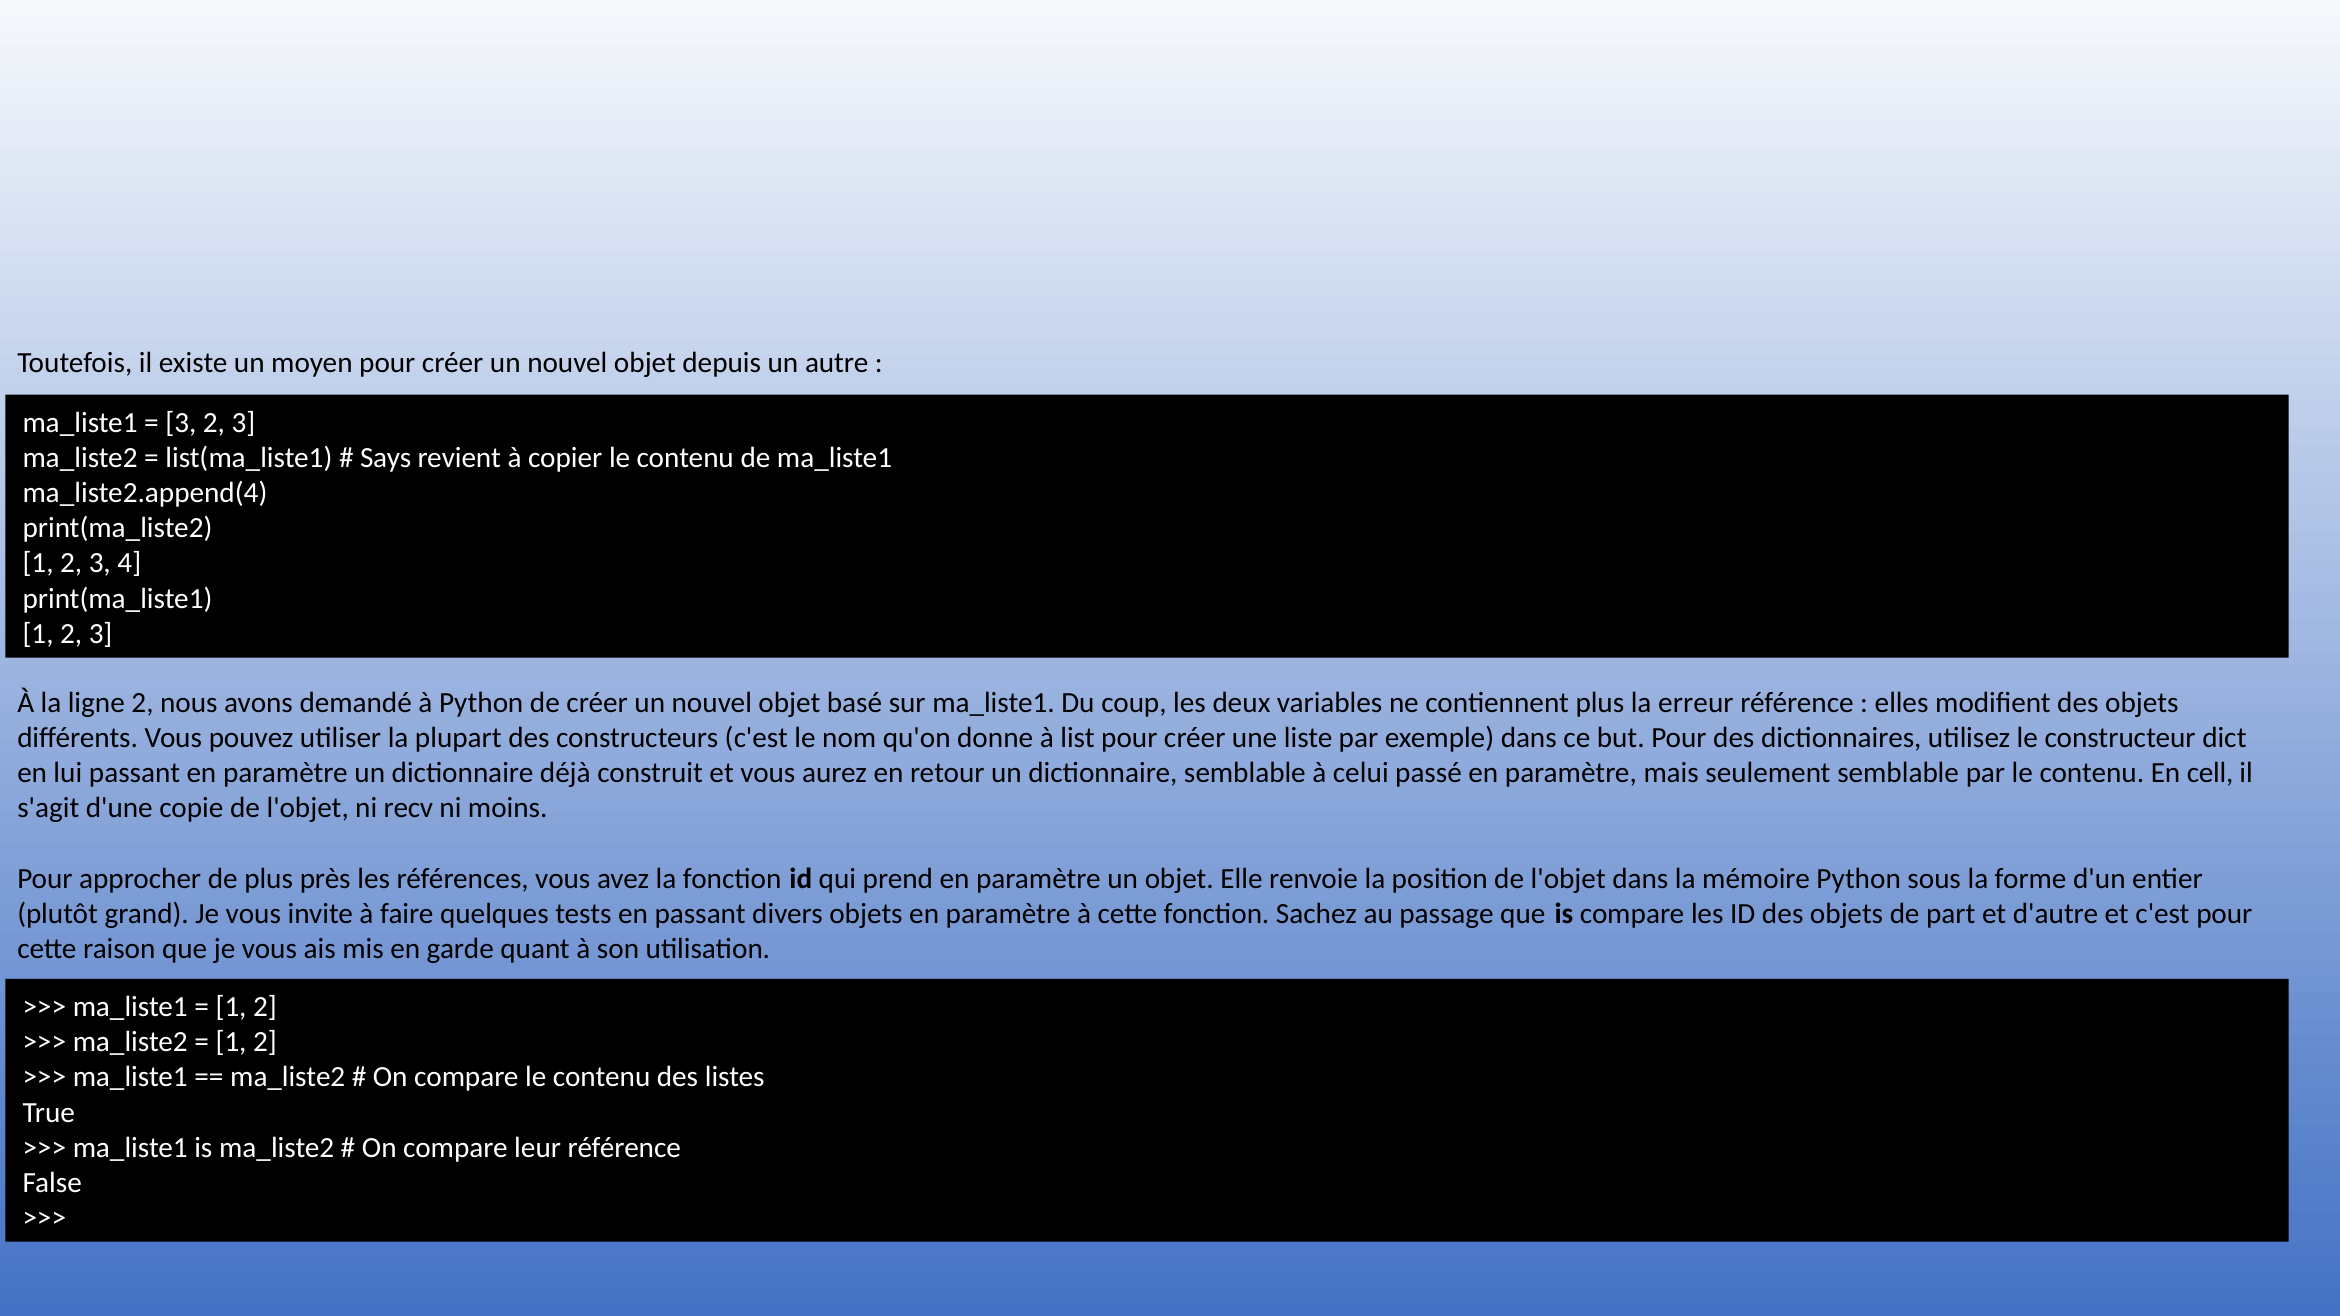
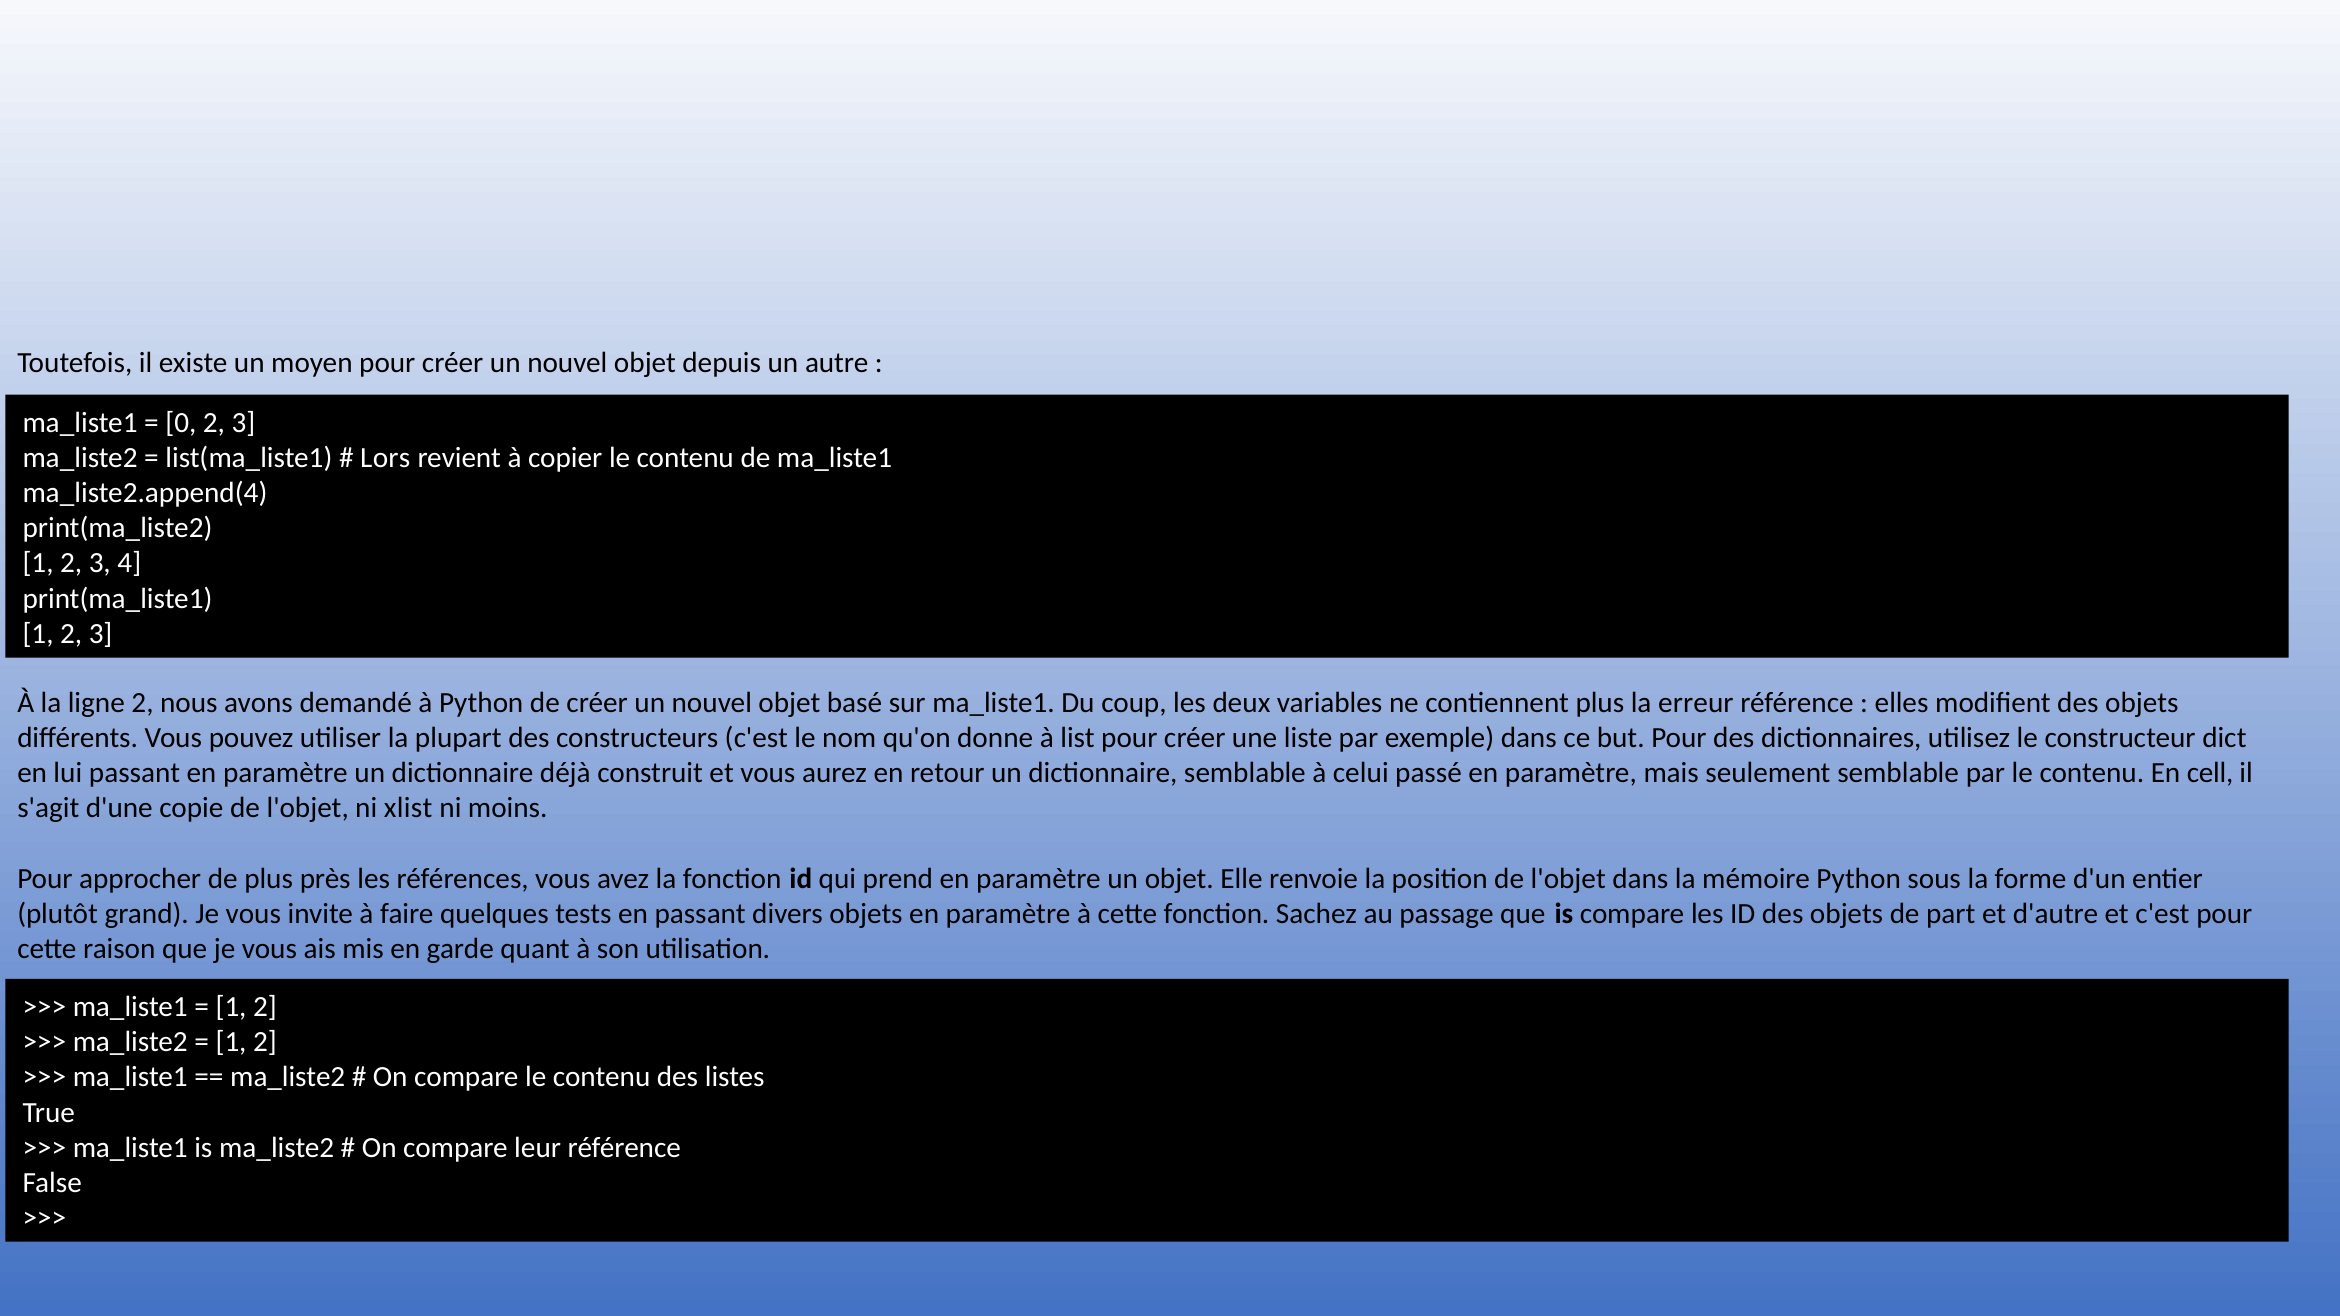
3: 3 -> 0 (181, 423)
Says: Says -> Lors (385, 458)
recv: recv -> xlist (408, 808)
